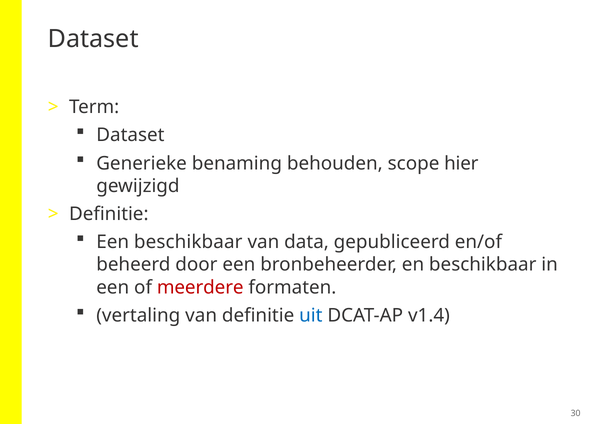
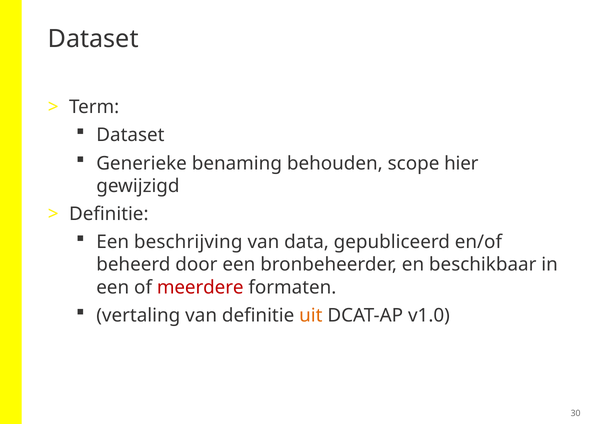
Een beschikbaar: beschikbaar -> beschrijving (188, 242)
uit colour: blue -> orange (311, 316)
v1.4: v1.4 -> v1.0 (429, 316)
